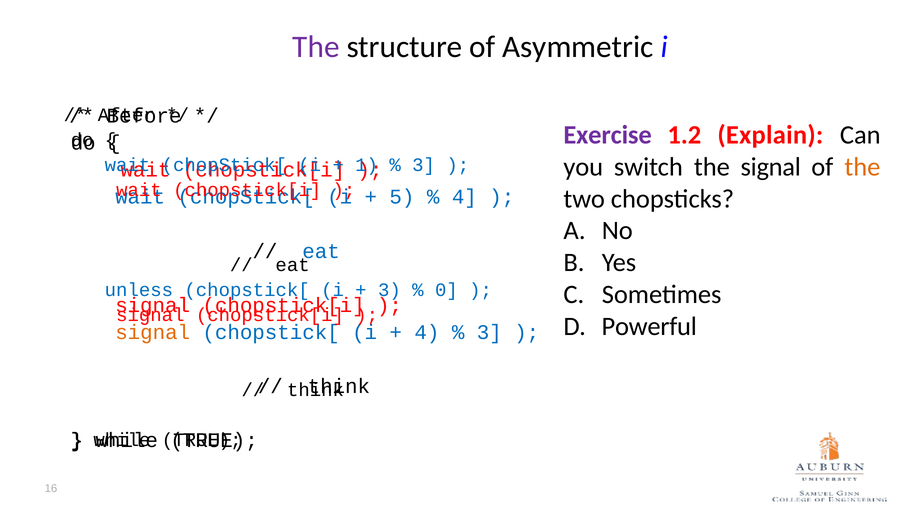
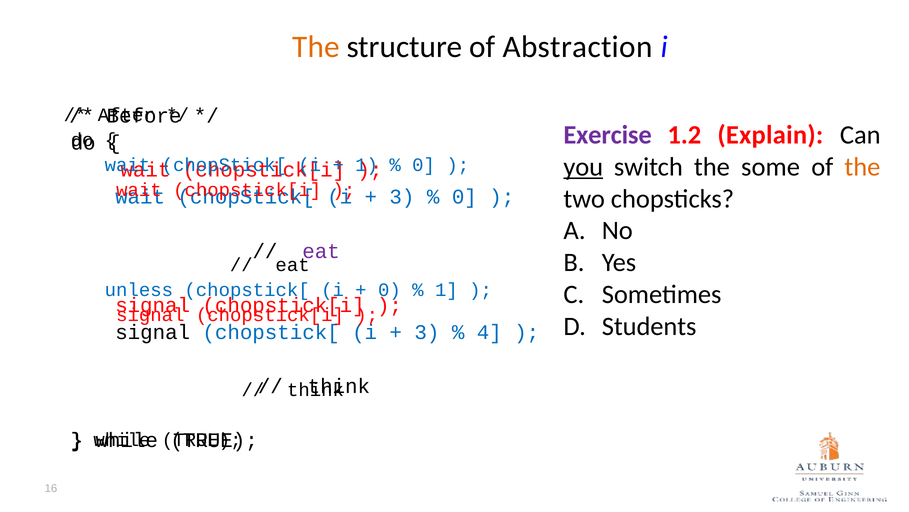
The colour: purple -> orange (316, 47)
Asymmetric: Asymmetric -> Abstraction (578, 47)
you underline: none -> present (583, 167)
the signal: signal -> some (771, 167)
3: 3 -> 0 (424, 165)
5: 5 -> 3 (402, 197)
4: 4 -> 0 (464, 197)
eat colour: blue -> purple (321, 251)
3: 3 -> 0 (389, 290)
0: 0 -> 1 (446, 290)
Powerful: Powerful -> Students (649, 326)
signal colour: orange -> black (153, 332)
4: 4 -> 3 (427, 332)
3: 3 -> 4 (489, 332)
